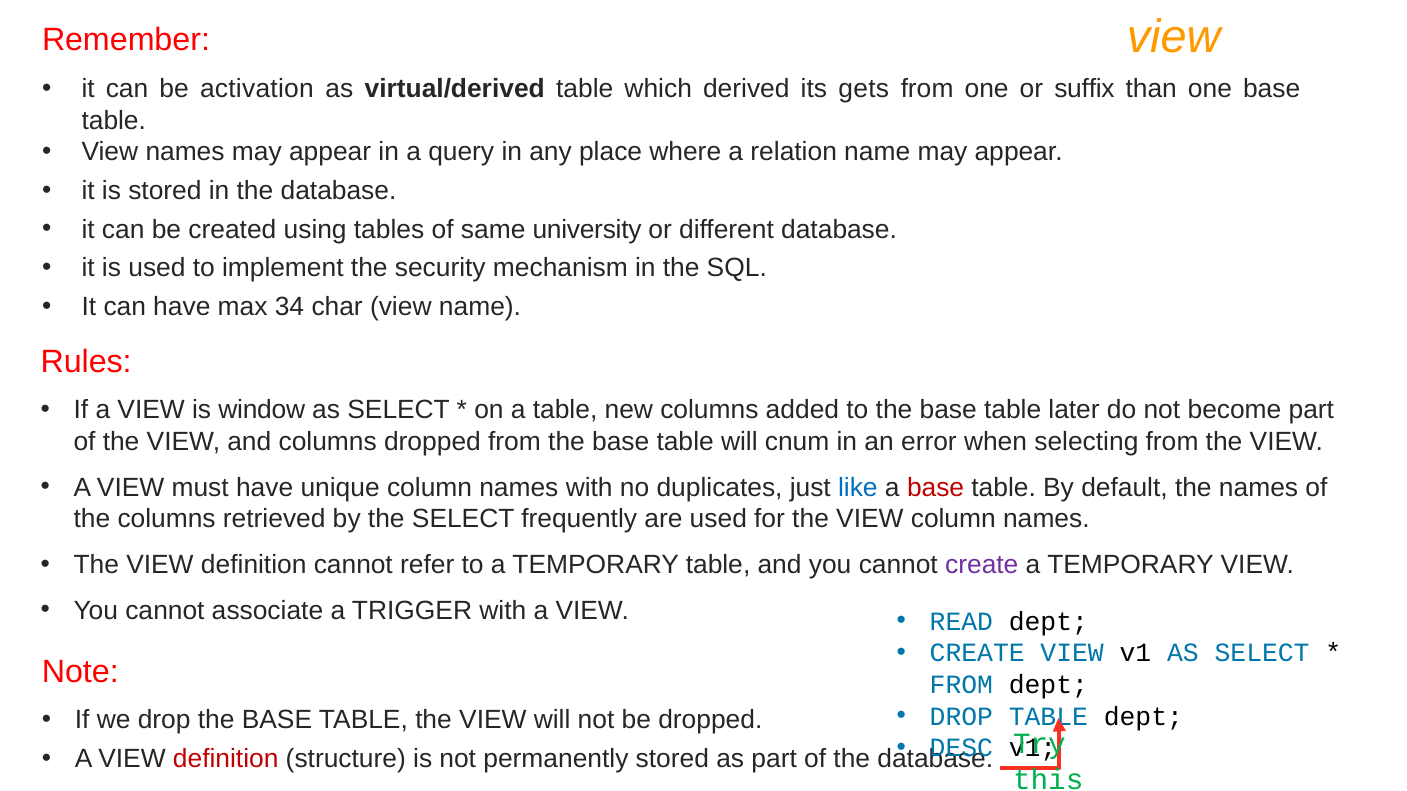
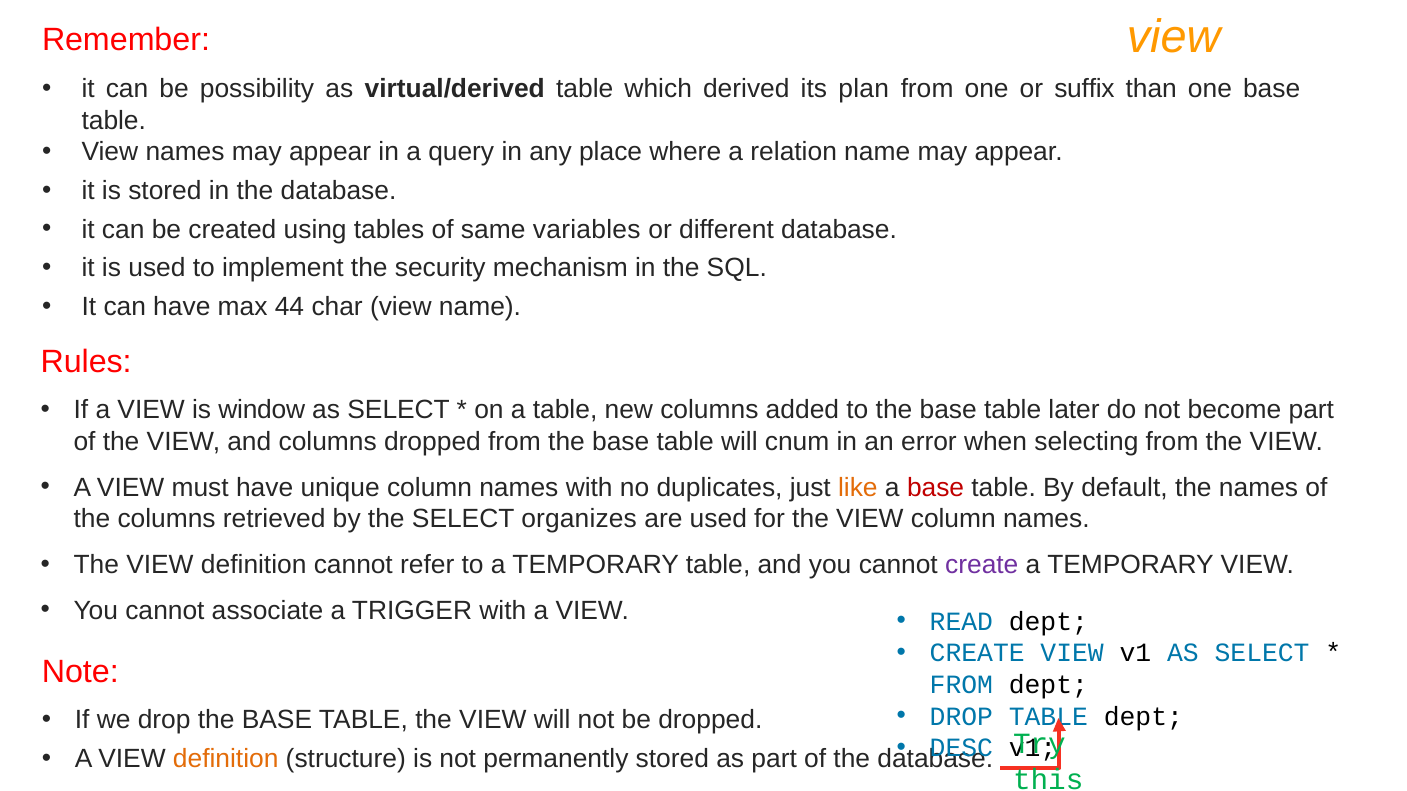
activation: activation -> possibility (257, 89)
gets: gets -> plan (864, 89)
university: university -> variables (587, 230)
34: 34 -> 44 (289, 307)
like colour: blue -> orange (858, 488)
frequently: frequently -> organizes (579, 519)
definition colour: red -> orange (226, 759)
